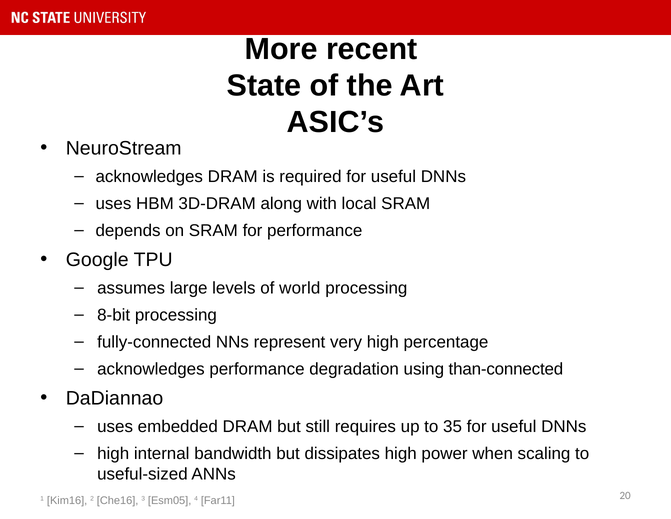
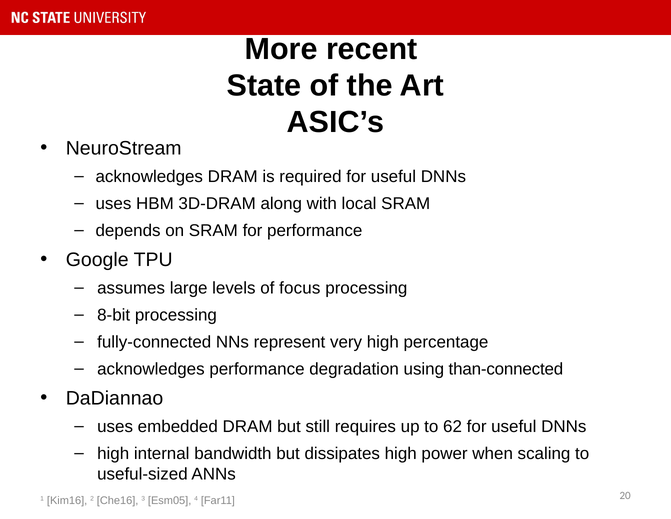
world: world -> focus (300, 288)
35: 35 -> 62 (453, 426)
